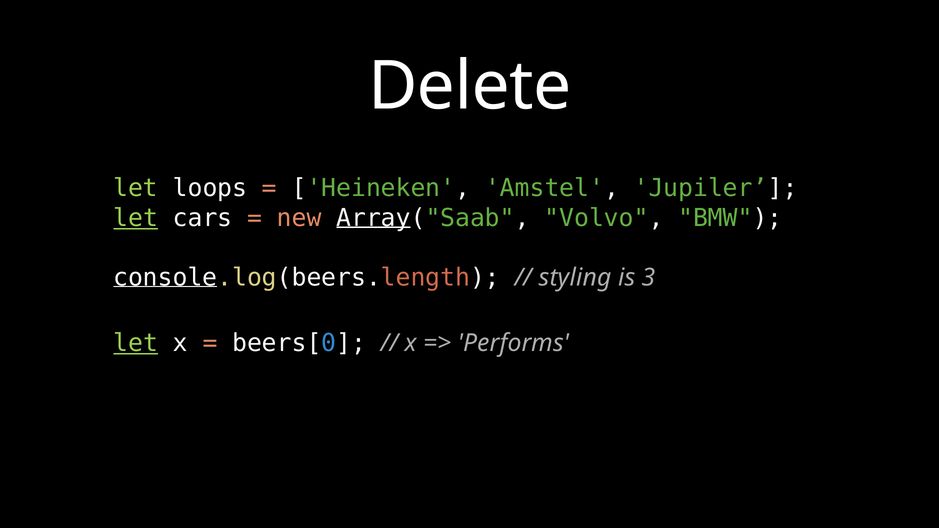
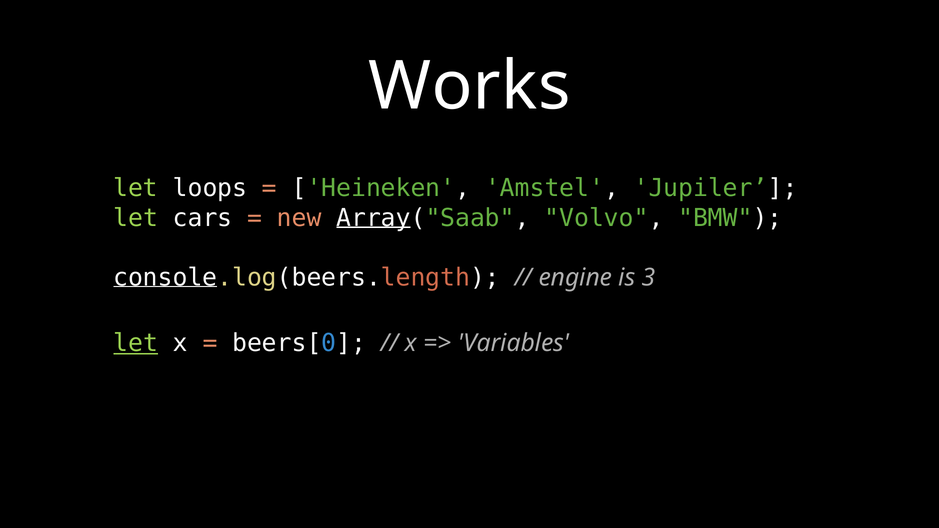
Delete: Delete -> Works (469, 86)
let underline: present -> none (136, 218)
styling: styling -> engine (575, 278)
Performs: Performs -> Variables (514, 343)
